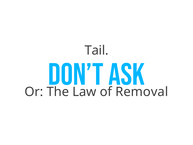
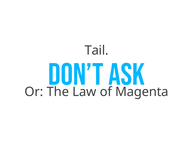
Removal: Removal -> Magenta (142, 92)
